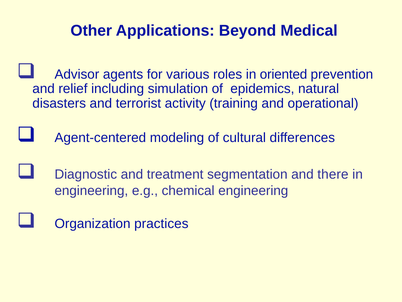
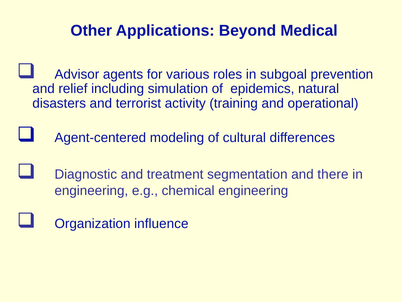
oriented: oriented -> subgoal (283, 74)
practices: practices -> influence (161, 223)
